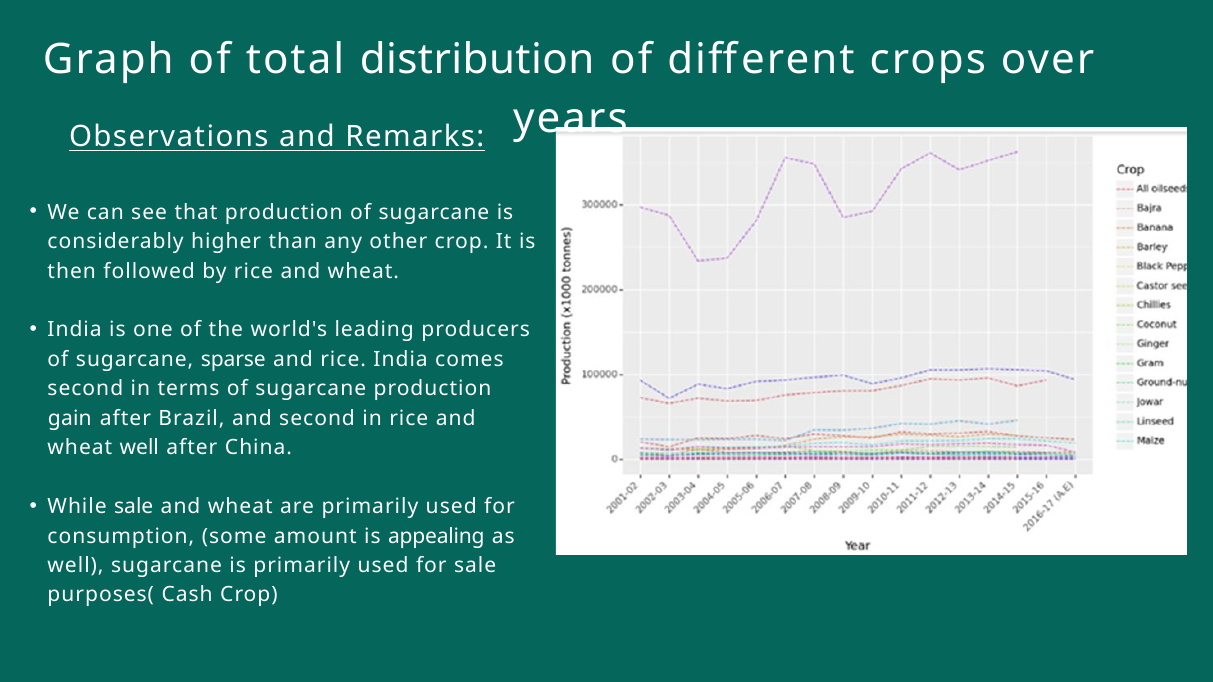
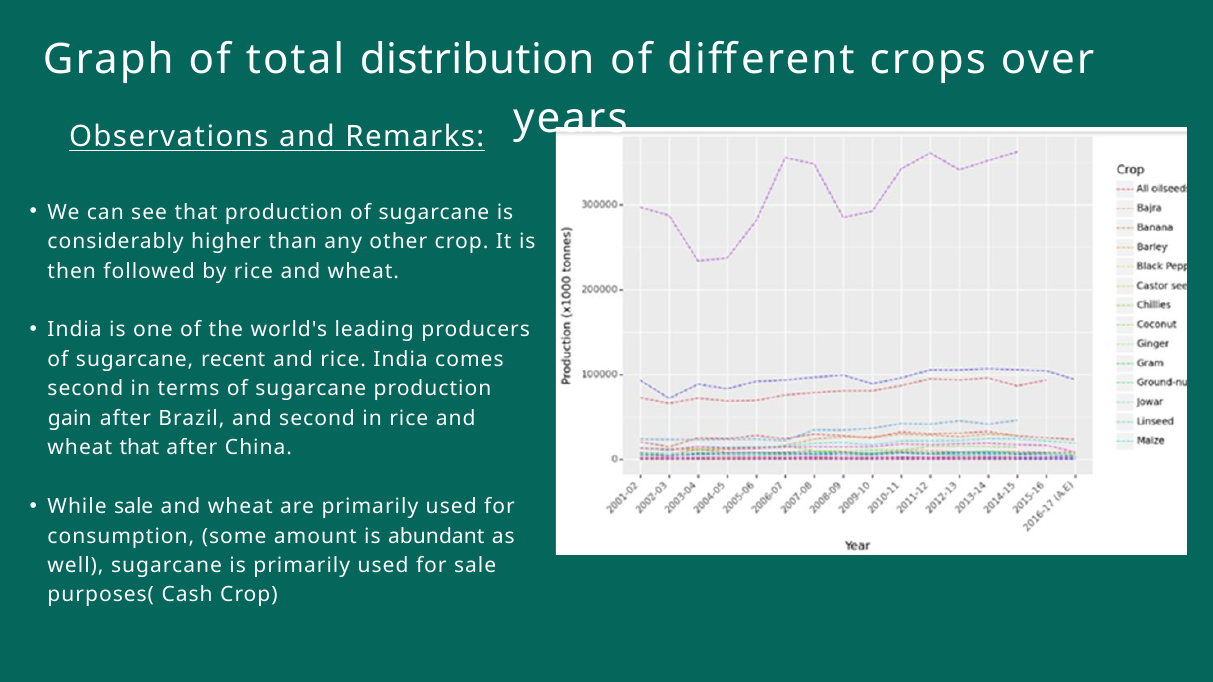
sparse: sparse -> recent (233, 360)
wheat well: well -> that (139, 448)
appealing: appealing -> abundant (436, 536)
